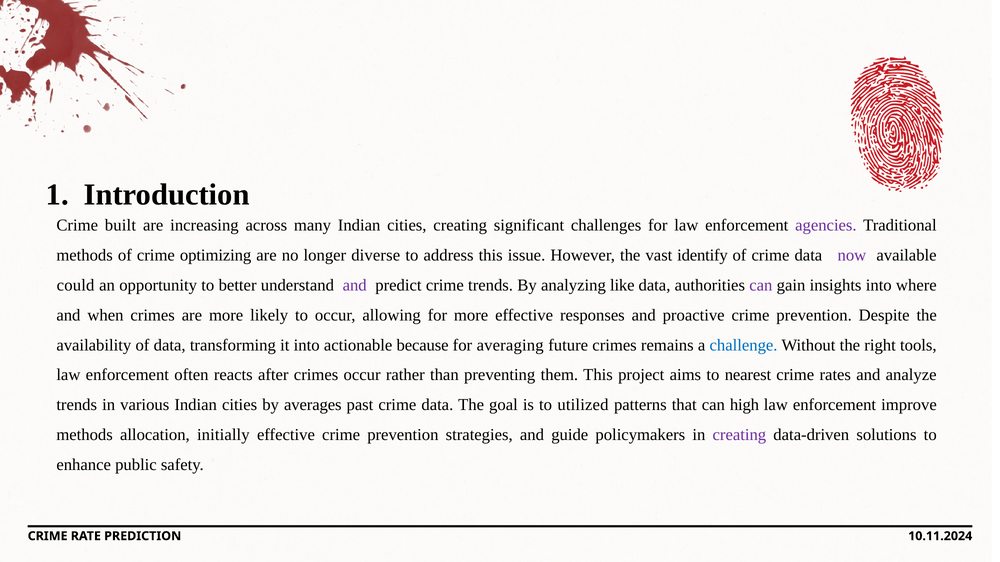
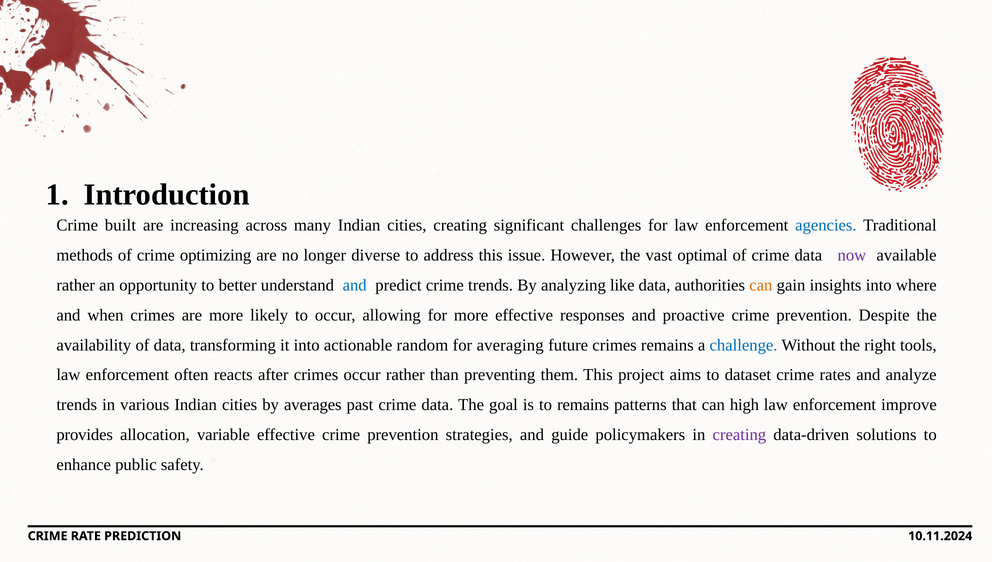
agencies colour: purple -> blue (826, 225)
identify: identify -> optimal (702, 255)
could: could -> rather (76, 285)
and colour: purple -> blue (355, 285)
can colour: purple -> orange (761, 285)
because: because -> random (422, 345)
nearest: nearest -> dataset (748, 375)
to utilized: utilized -> remains (583, 405)
methods: methods -> provides (85, 435)
initially: initially -> variable (223, 435)
